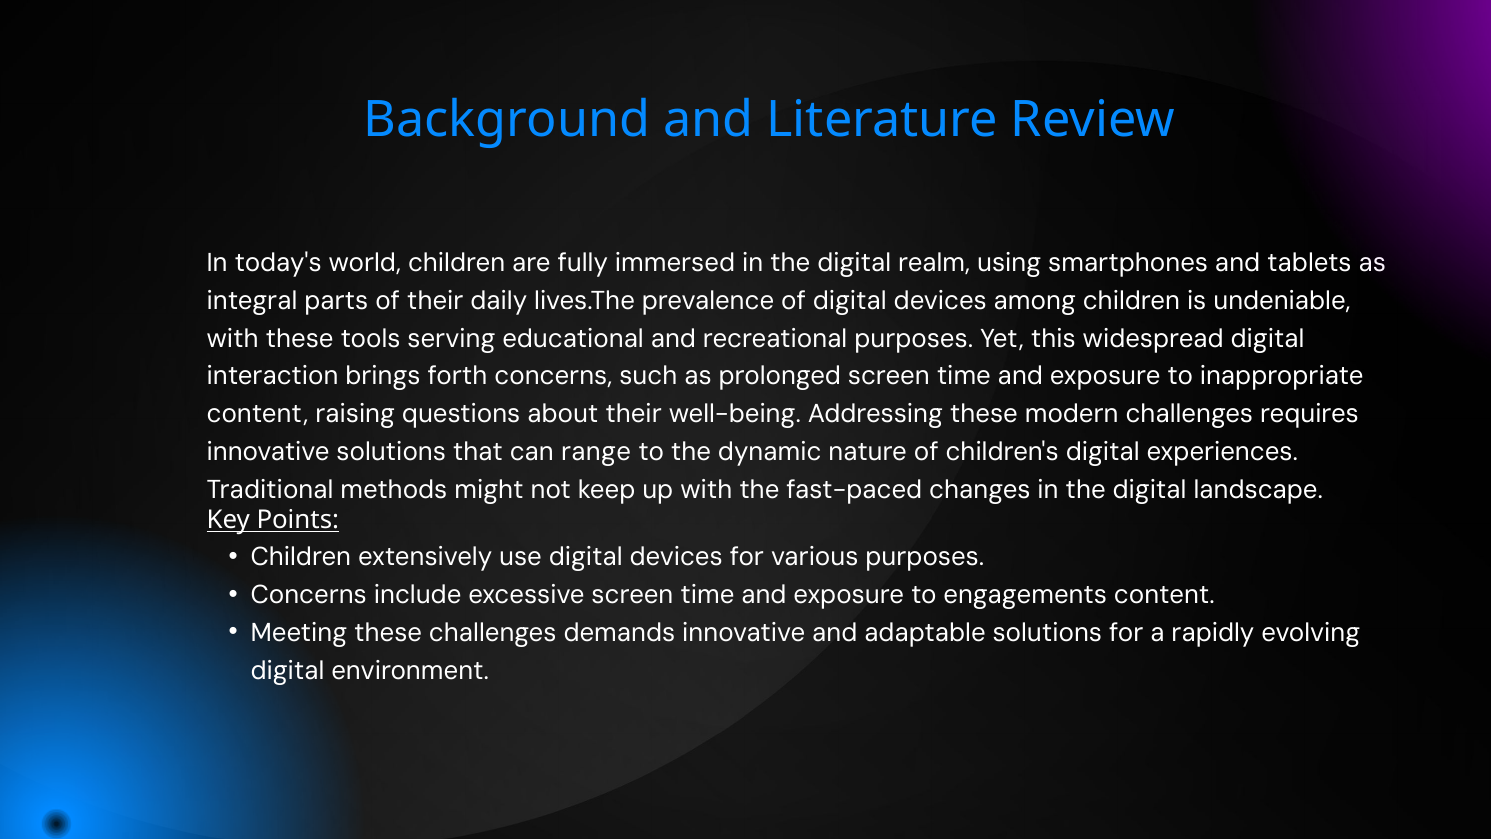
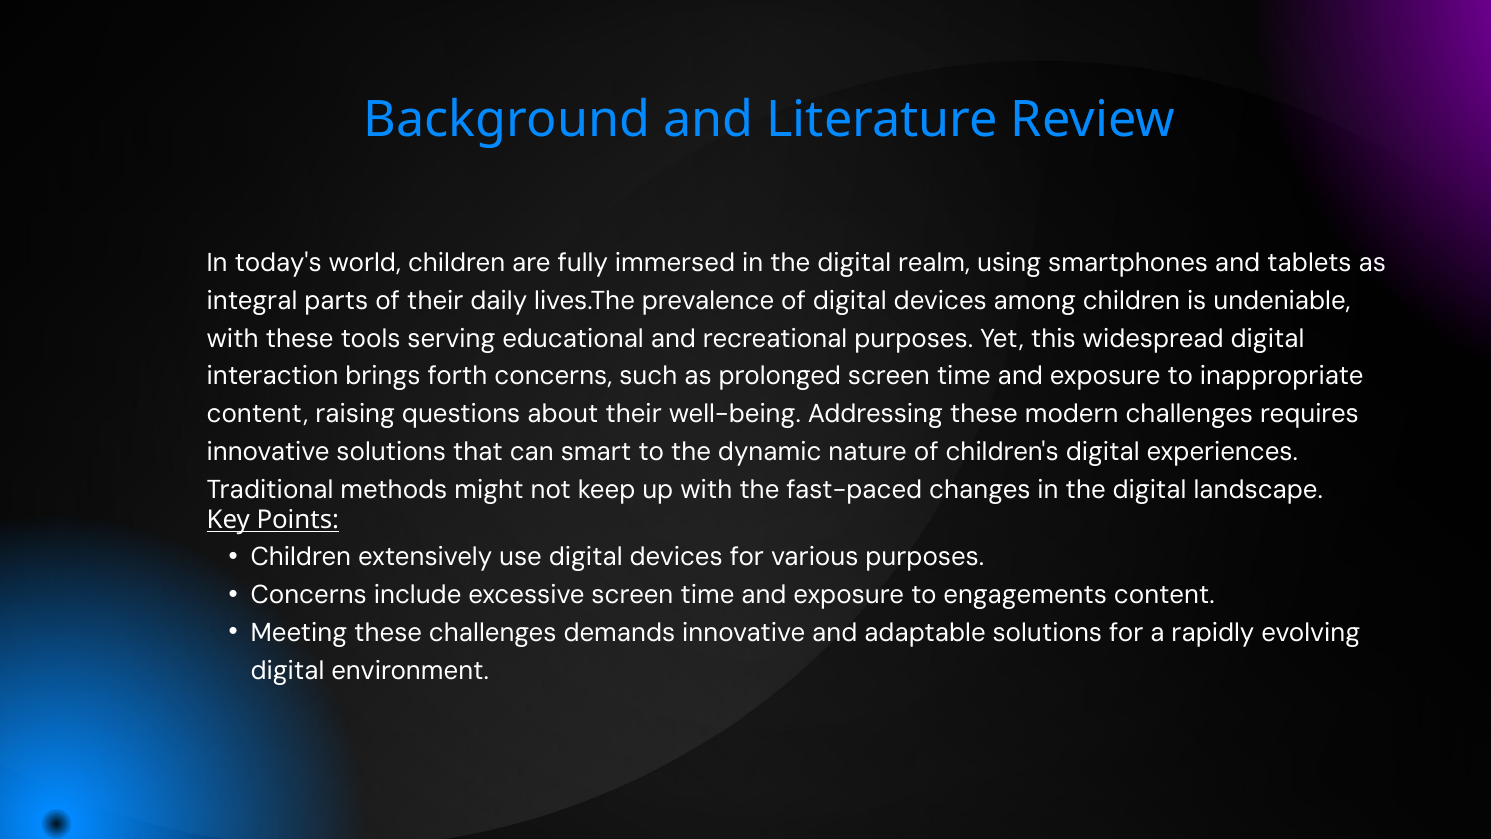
range: range -> smart (596, 452)
